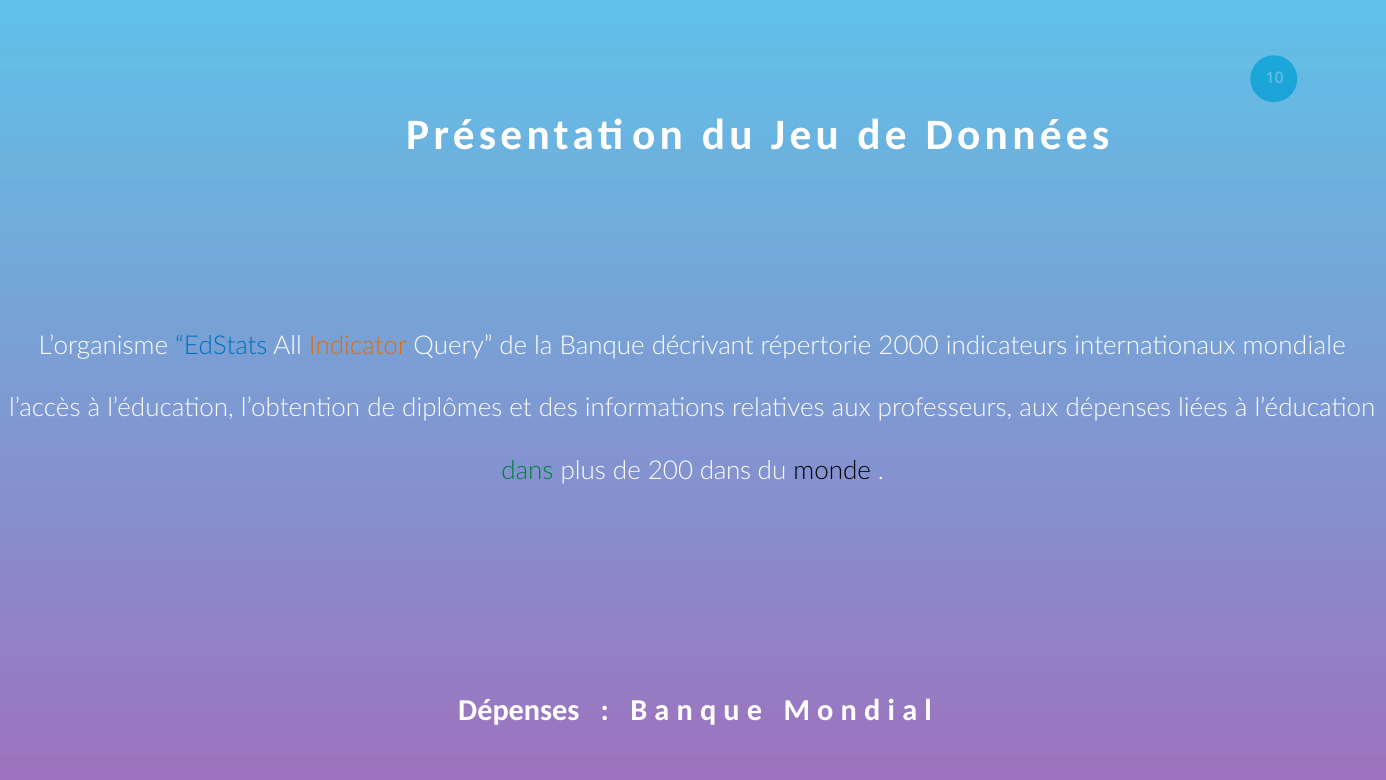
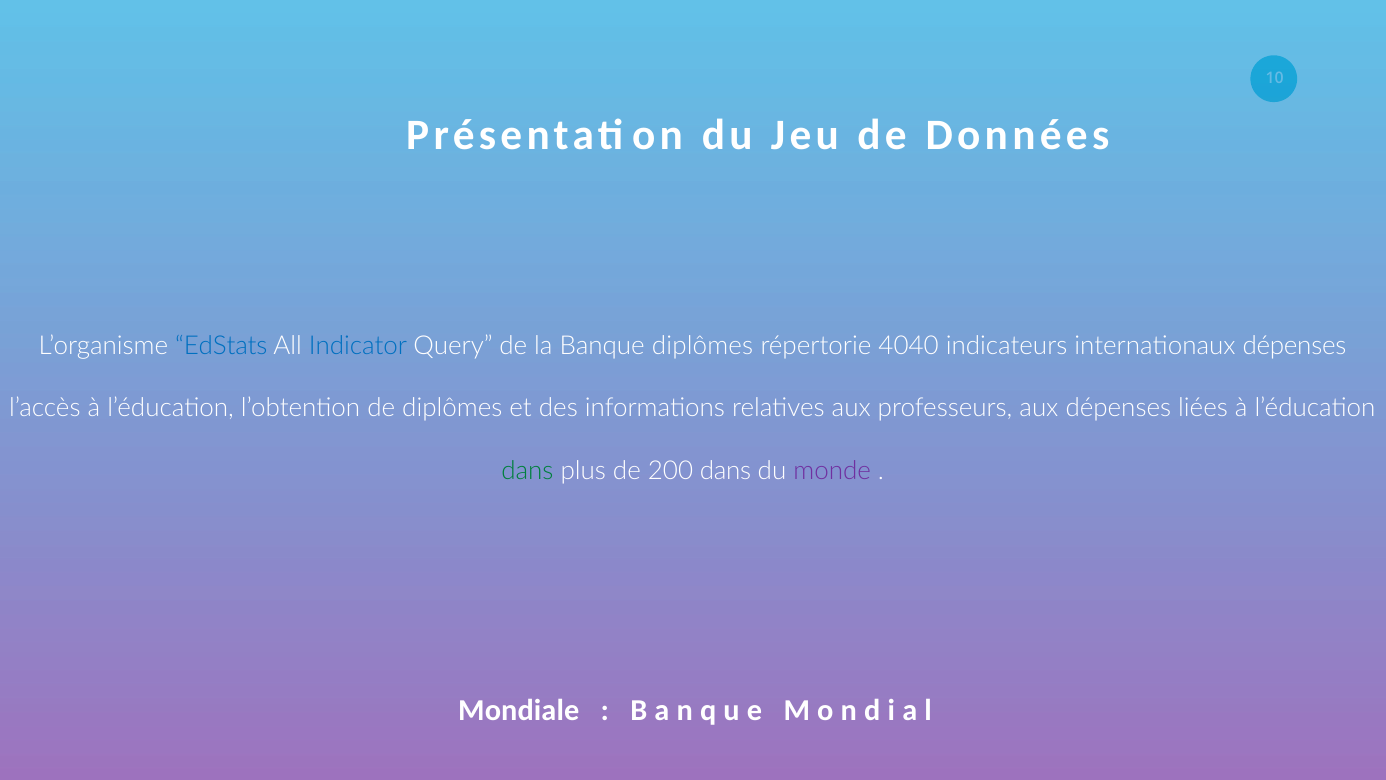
Indicator colour: orange -> blue (358, 346)
Banque décrivant: décrivant -> diplômes (703, 346)
2000: 2000 -> 4040 (909, 346)
internationaux mondiale: mondiale -> dépenses (1294, 346)
monde colour: black -> purple (832, 471)
Dépenses: Dépenses -> Mondiale (519, 710)
